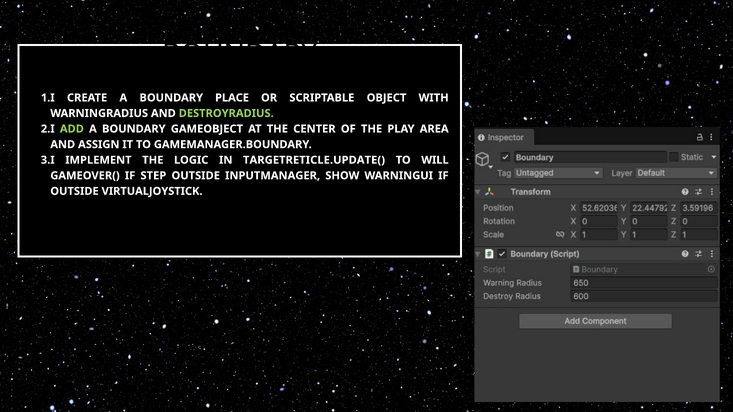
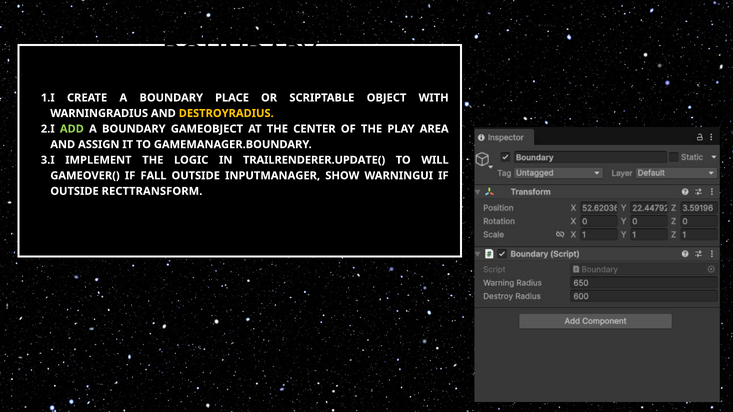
DESTROYRADIUS colour: light green -> yellow (226, 113)
TARGETRETICLE.UPDATE(: TARGETRETICLE.UPDATE( -> TRAILRENDERER.UPDATE( (314, 160)
STEP: STEP -> FALL (153, 176)
VIRTUALJOYSTICK: VIRTUALJOYSTICK -> RECTTRANSFORM (152, 191)
